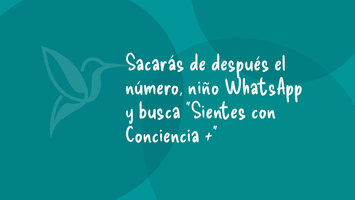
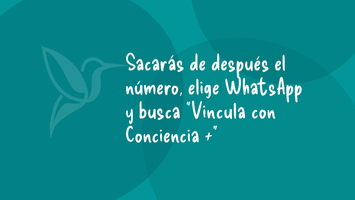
niño: niño -> elige (204, 87)
Sientes: Sientes -> Vincula (216, 111)
